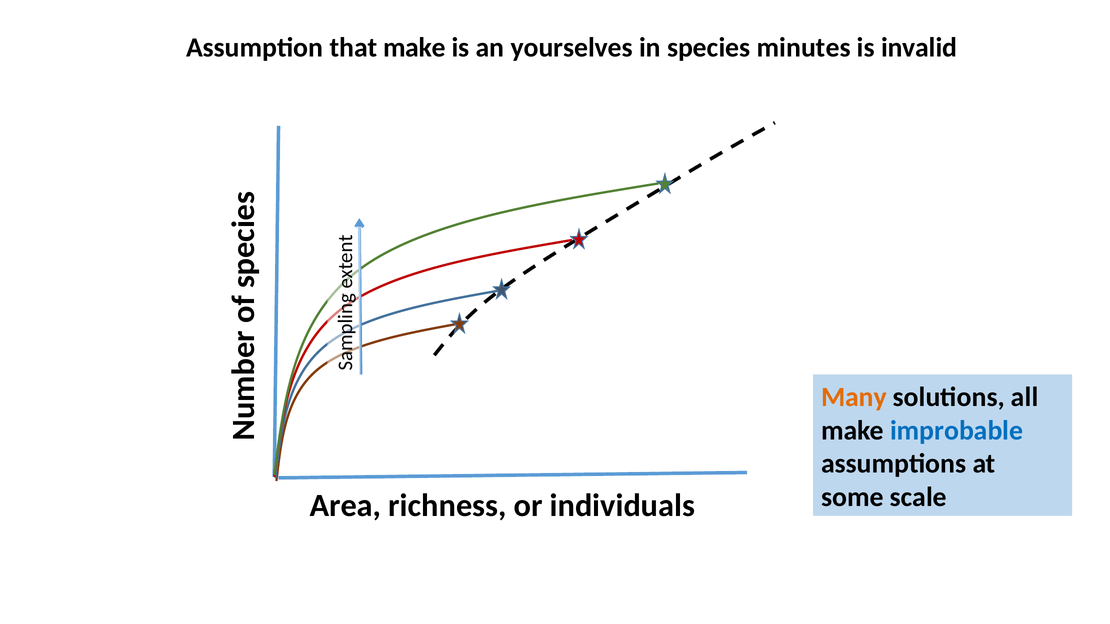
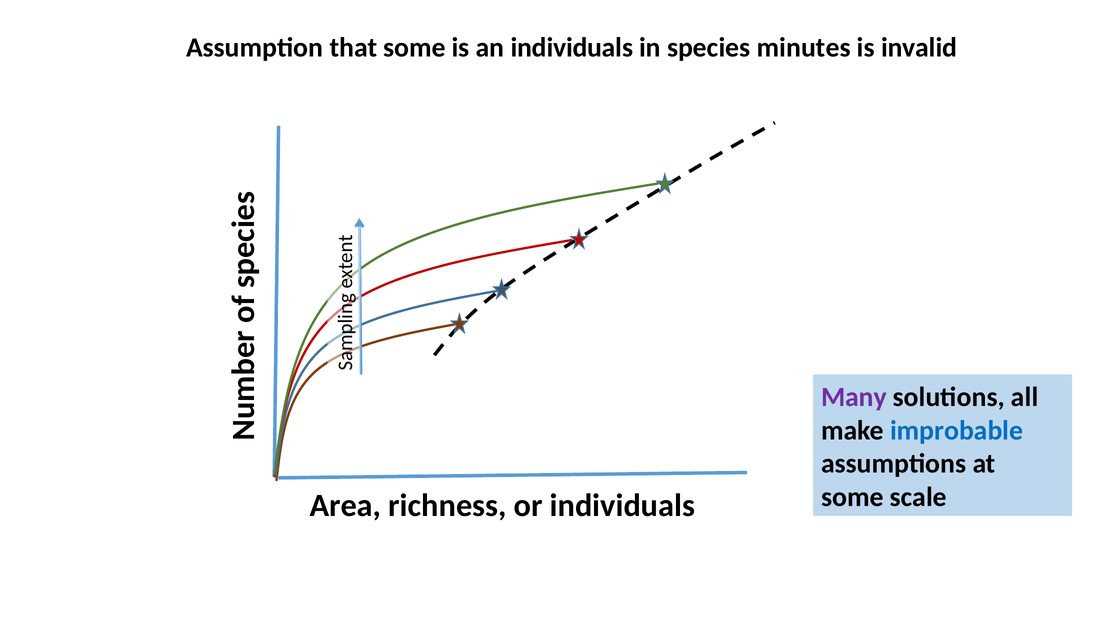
that make: make -> some (414, 48)
an yourselves: yourselves -> individuals (572, 48)
Many colour: orange -> purple (854, 397)
